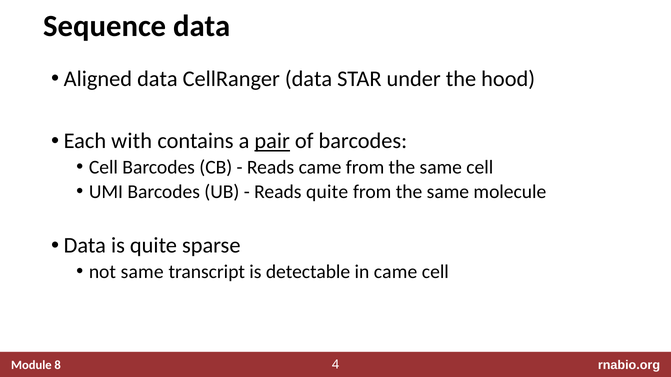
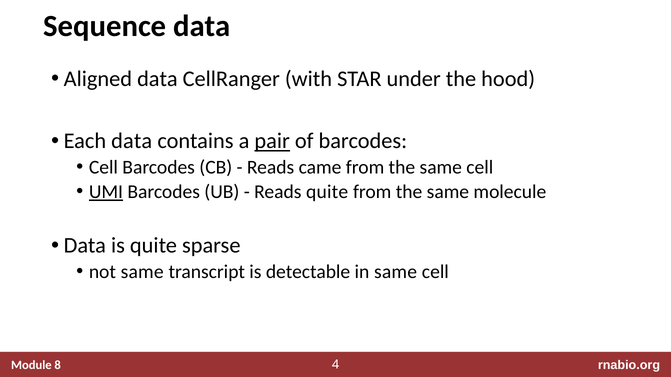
CellRanger data: data -> with (309, 79)
Each with: with -> data (132, 141)
UMI underline: none -> present (106, 192)
in came: came -> same (396, 272)
